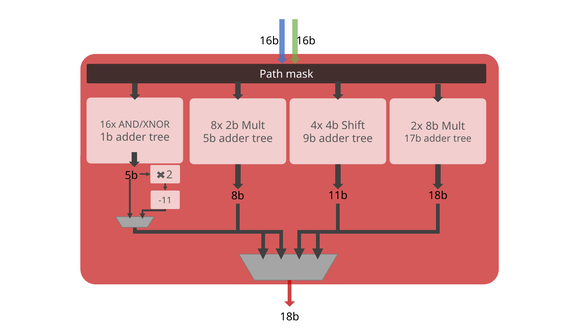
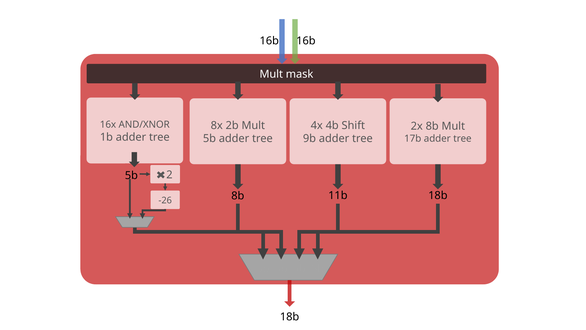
Path: Path -> Mult (271, 74)
-11: -11 -> -26 (165, 200)
